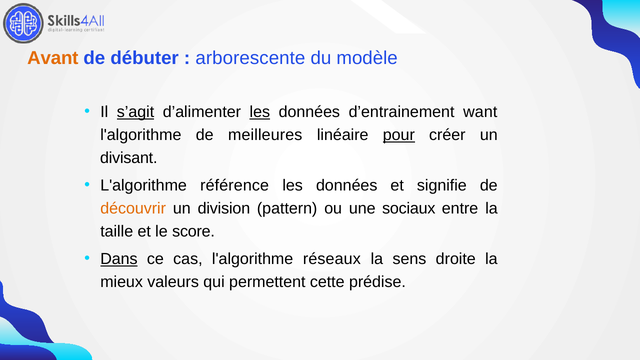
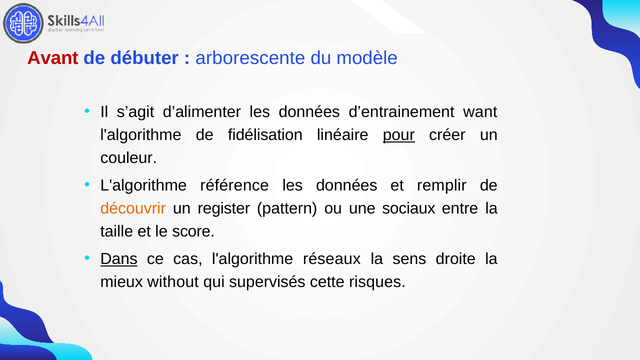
Avant colour: orange -> red (53, 58)
s’agit underline: present -> none (136, 112)
les underline: present -> none (260, 112)
meilleures: meilleures -> fidélisation (265, 135)
divisant: divisant -> couleur (129, 158)
signifie: signifie -> remplir (442, 186)
division: division -> register (224, 209)
valeurs: valeurs -> without (173, 282)
permettent: permettent -> supervisés (267, 282)
prédise: prédise -> risques (377, 282)
